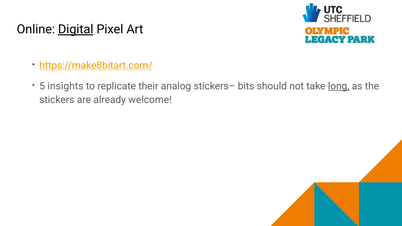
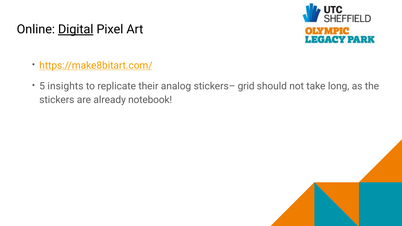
bits: bits -> grid (246, 86)
long underline: present -> none (339, 86)
welcome: welcome -> notebook (150, 100)
